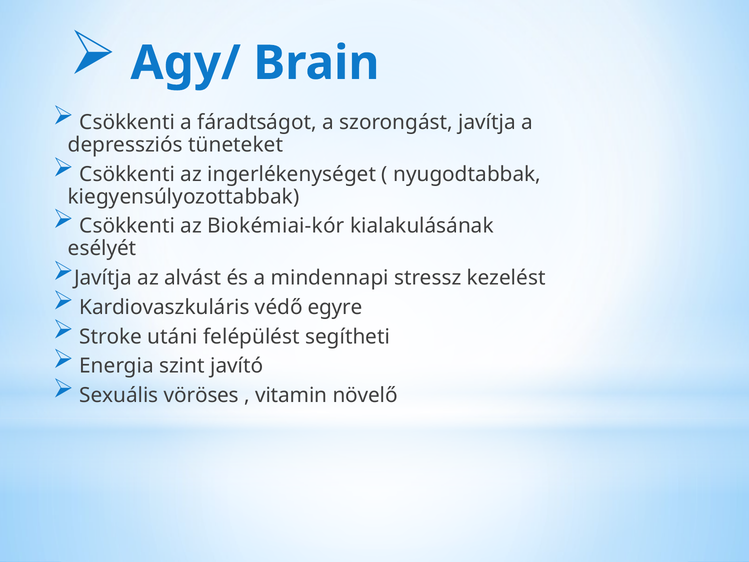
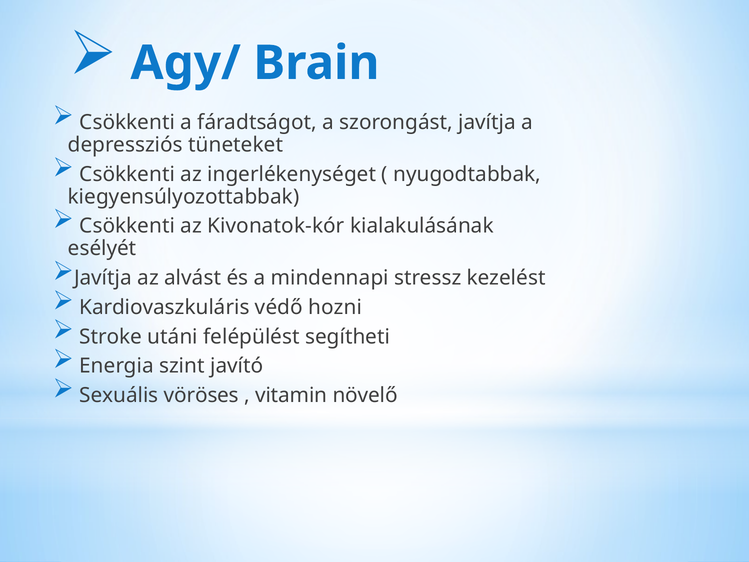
Biokémiai-kór: Biokémiai-kór -> Kivonatok-kór (276, 226)
egyre: egyre -> hozni (335, 307)
